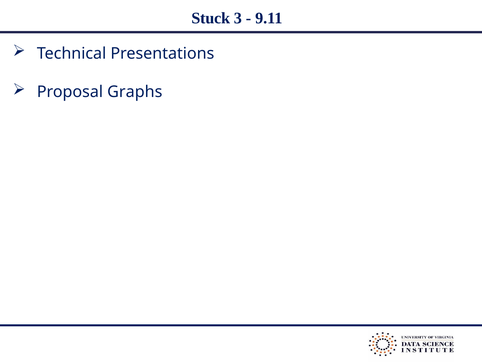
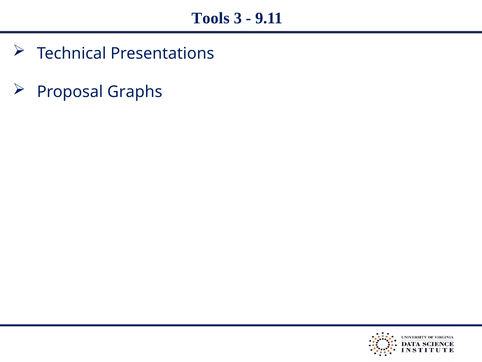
Stuck: Stuck -> Tools (211, 18)
